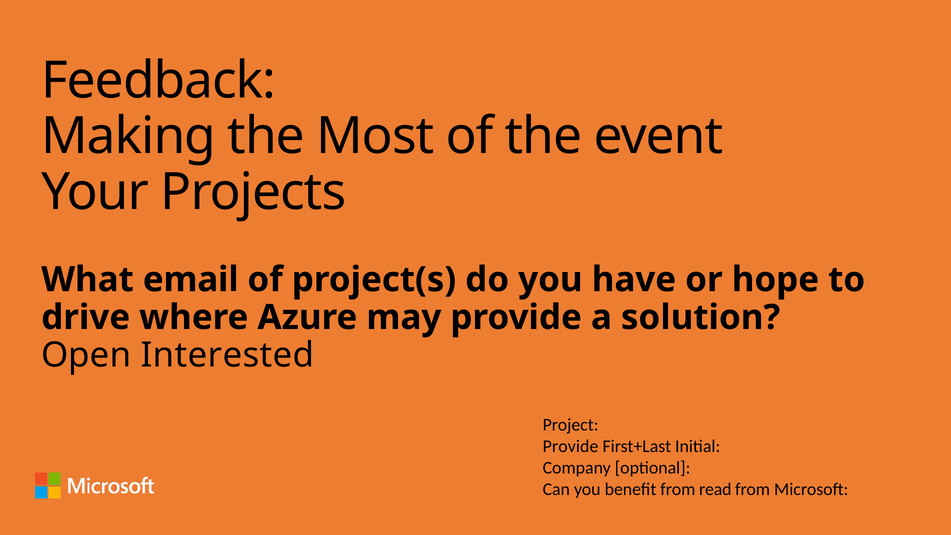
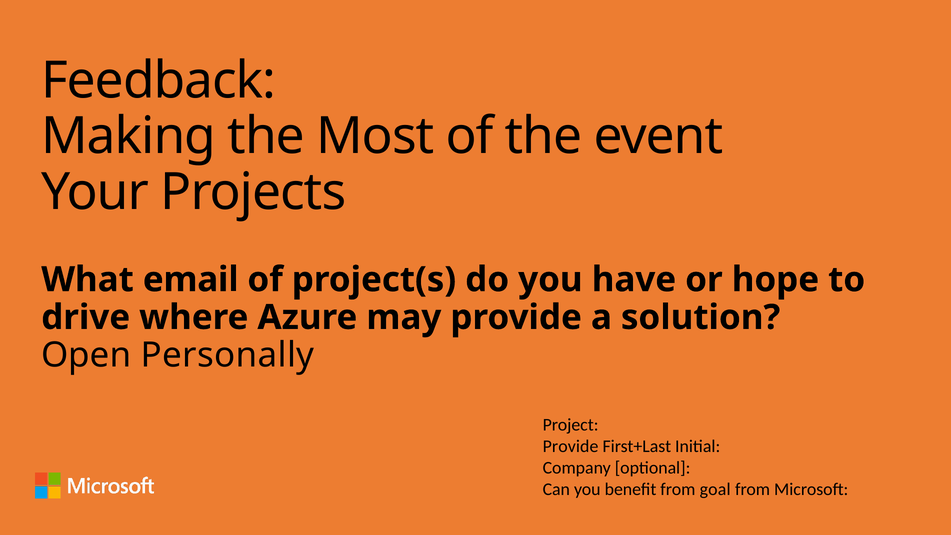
Interested: Interested -> Personally (228, 355)
read: read -> goal (715, 489)
